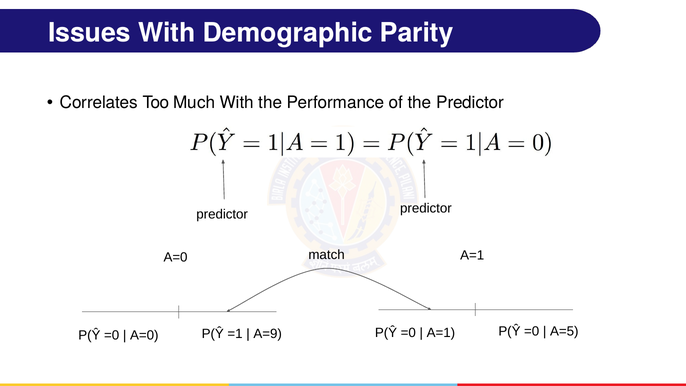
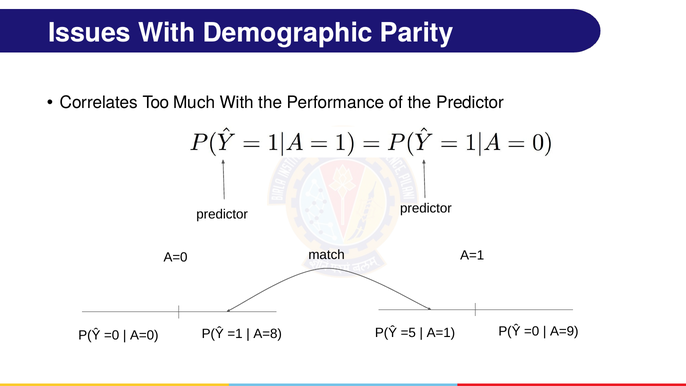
=0: =0 -> =5 (408, 333)
A=5: A=5 -> A=9 (564, 331)
A=9: A=9 -> A=8 (268, 334)
